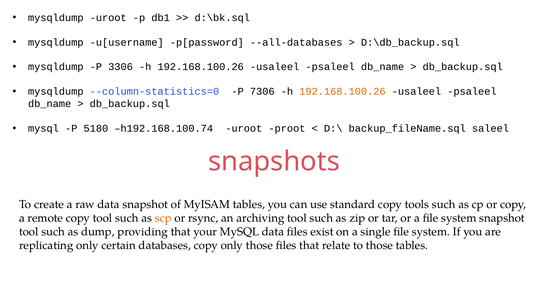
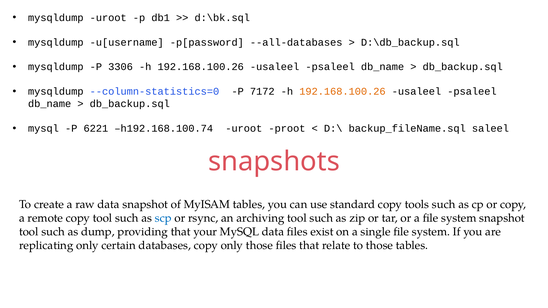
7306: 7306 -> 7172 (262, 92)
5180: 5180 -> 6221 (96, 129)
scp colour: orange -> blue (163, 218)
